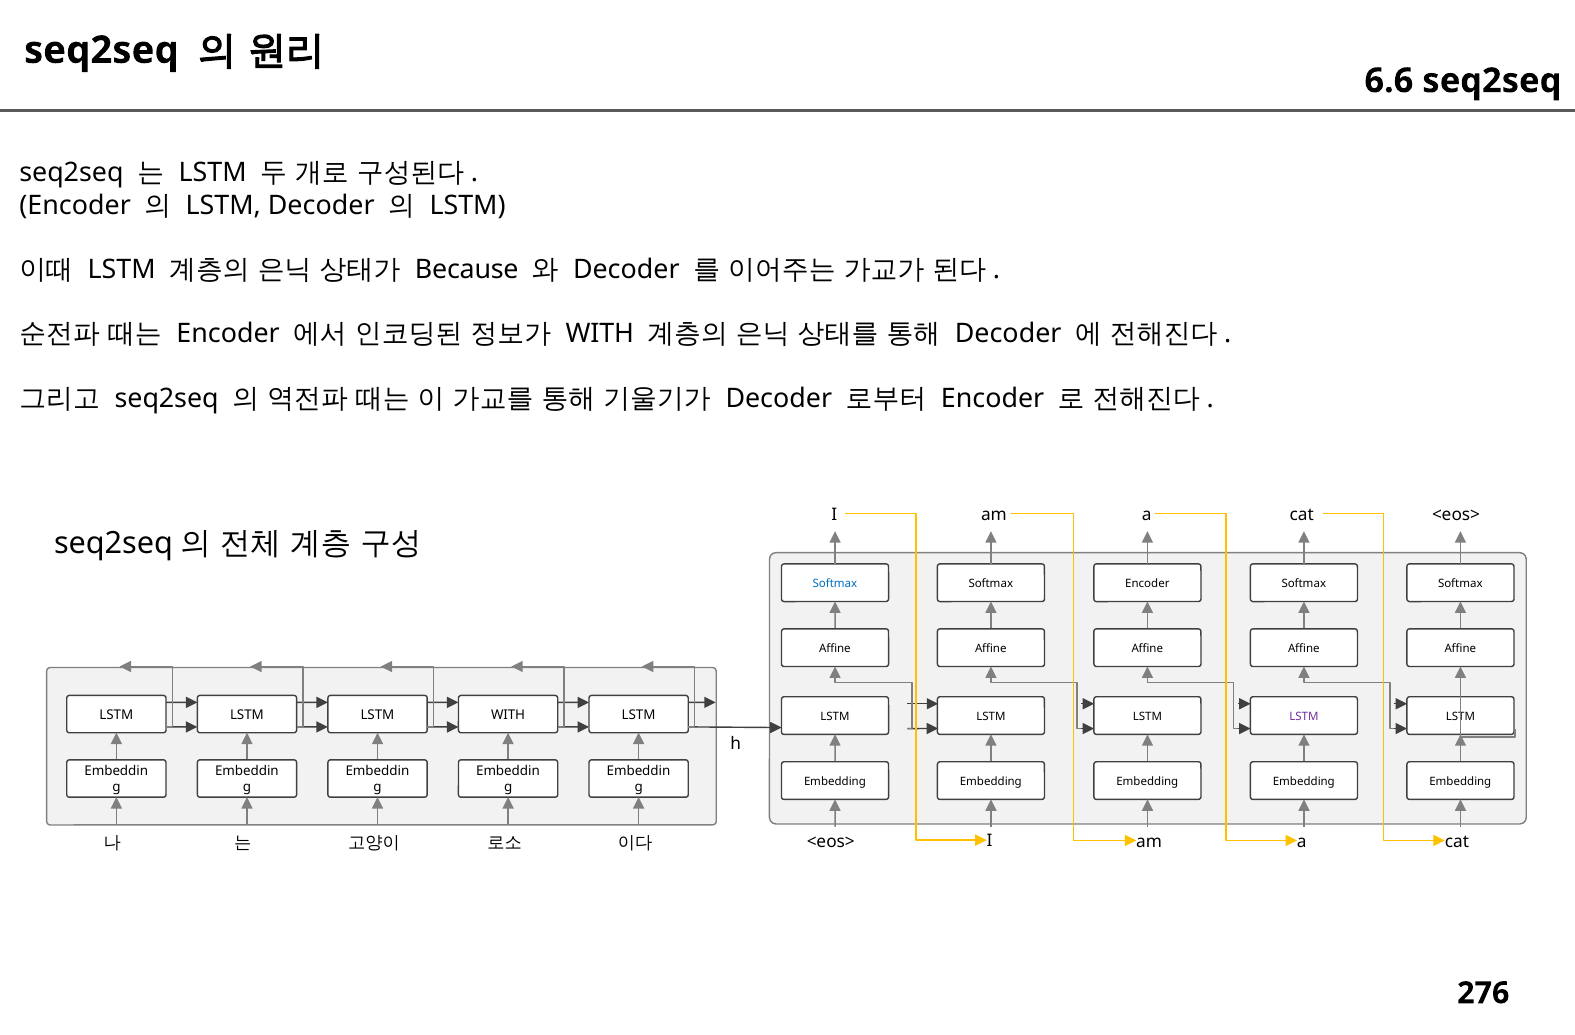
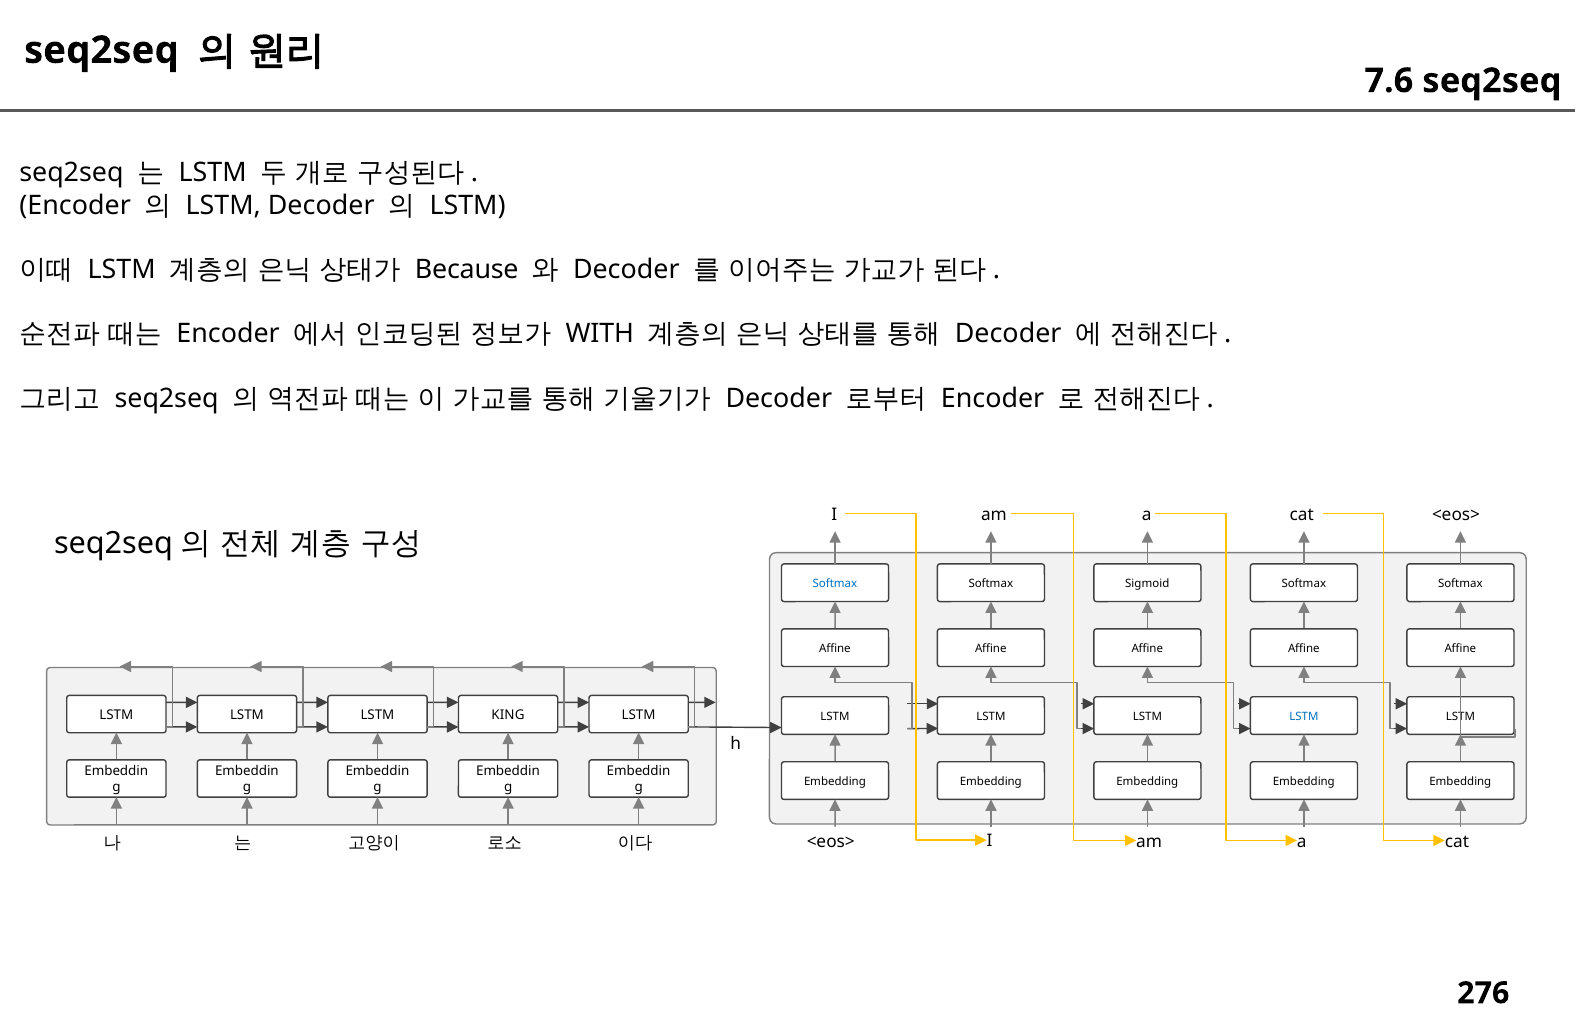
6.6: 6.6 -> 7.6 (1389, 81)
Encoder: Encoder -> Sigmoid (1147, 583)
WITH: WITH -> KING (508, 715)
LSTM colour: purple -> blue (1304, 716)
